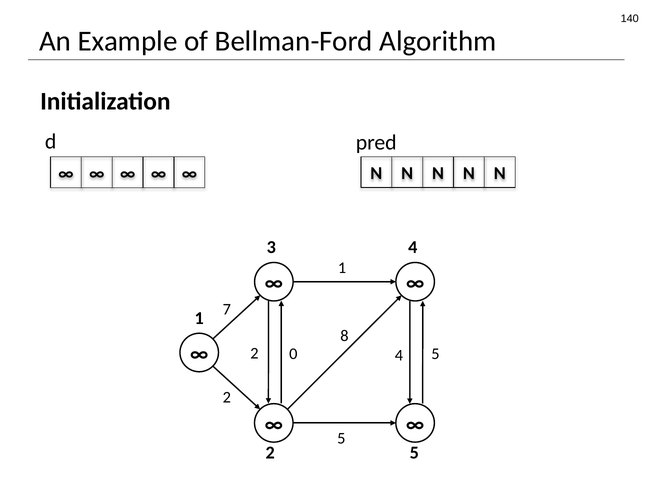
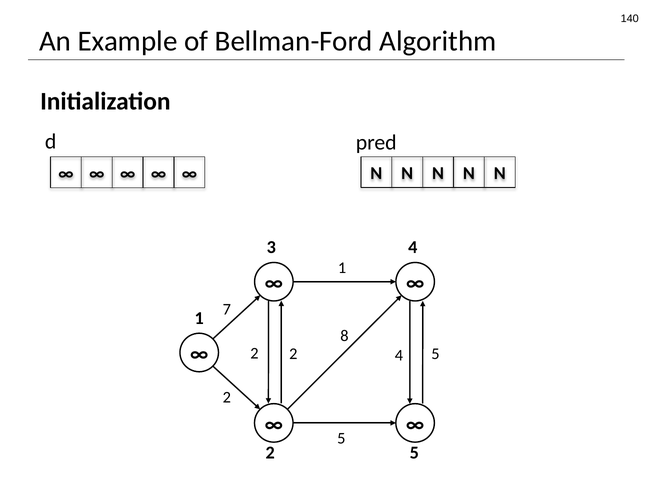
2 0: 0 -> 2 (293, 354)
